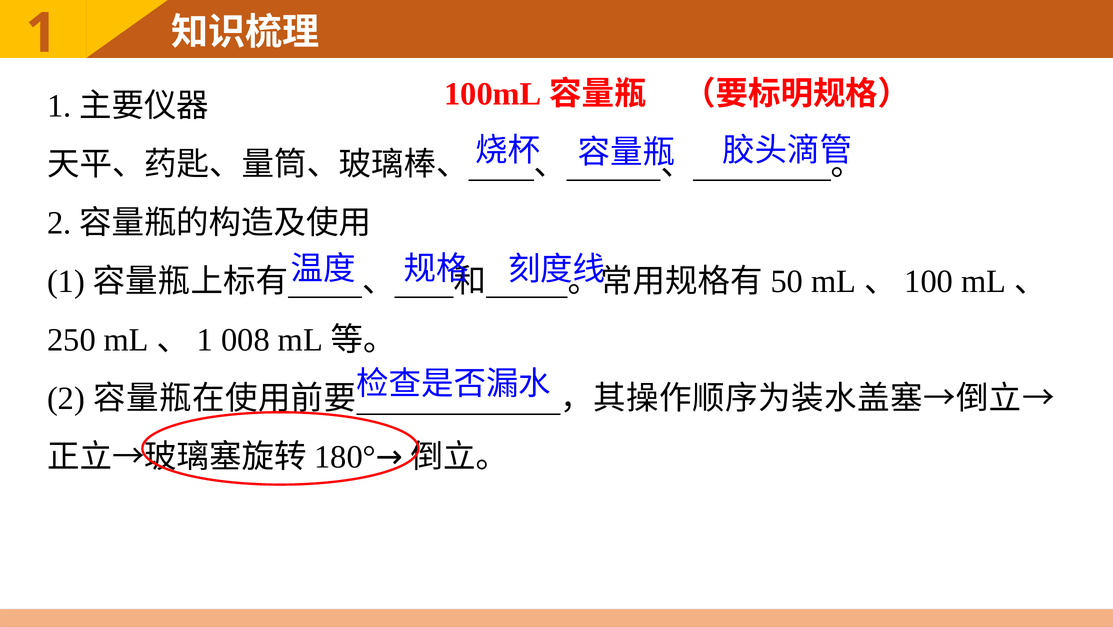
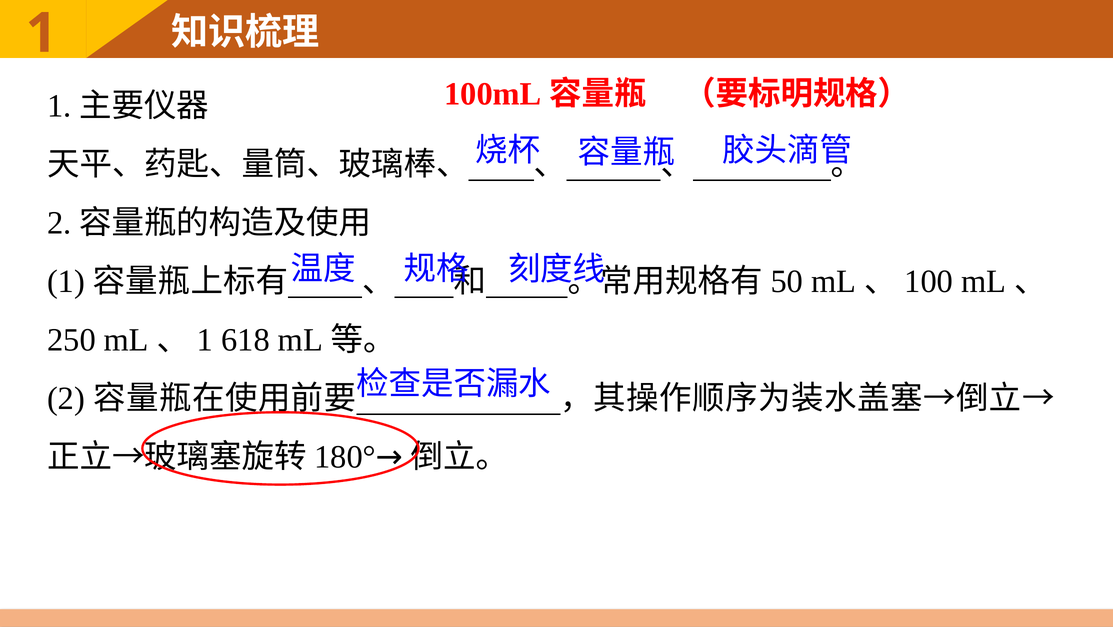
008: 008 -> 618 (245, 340)
